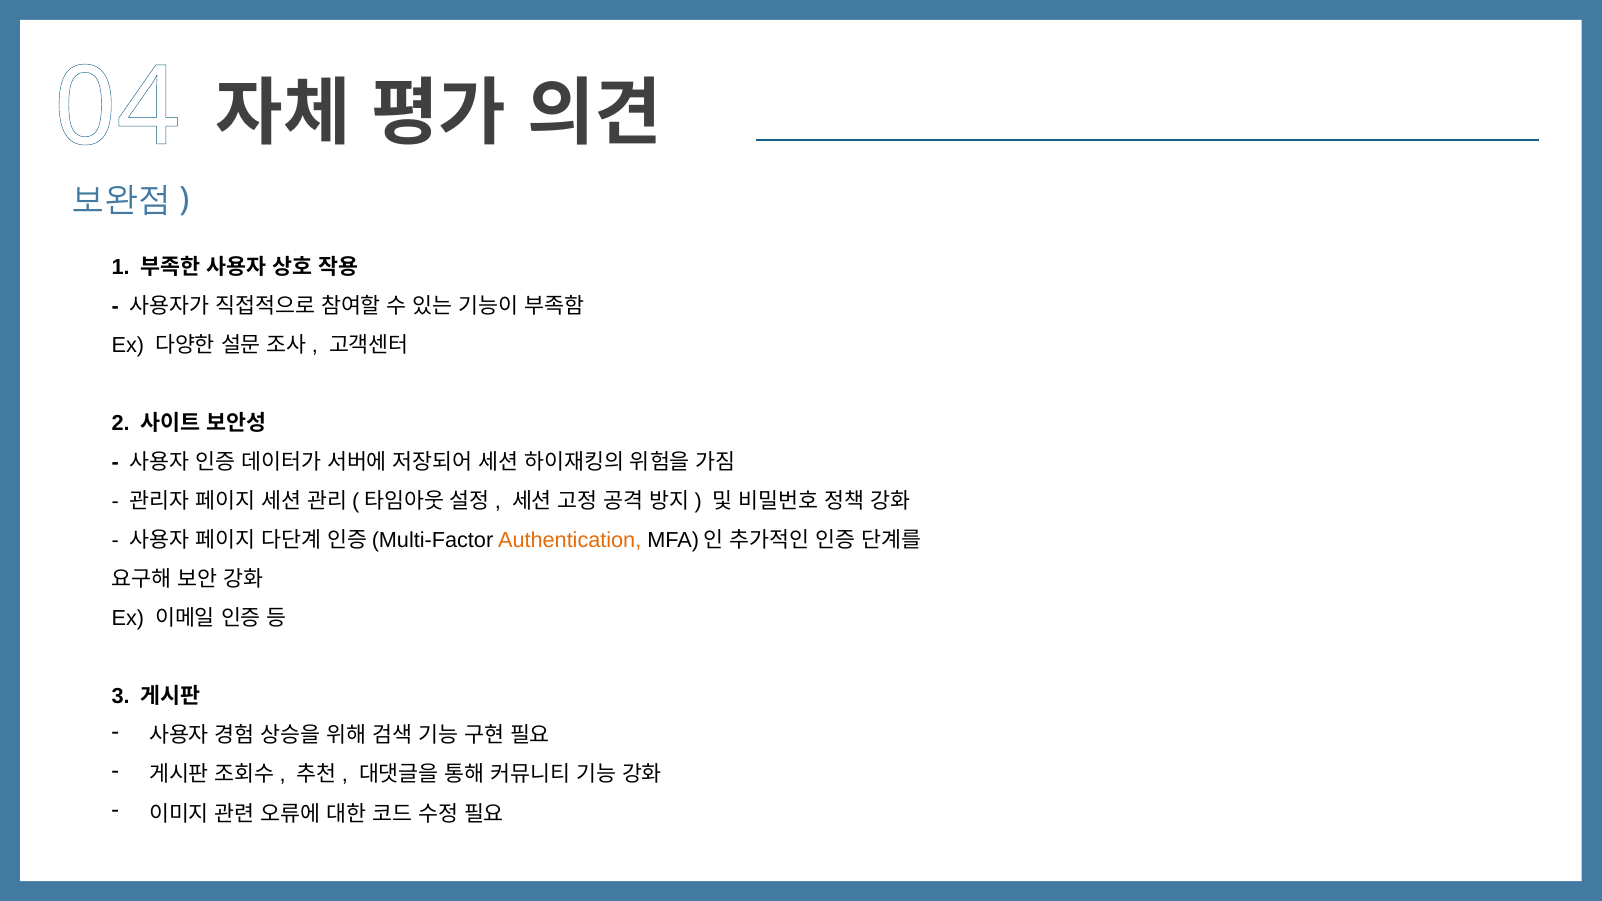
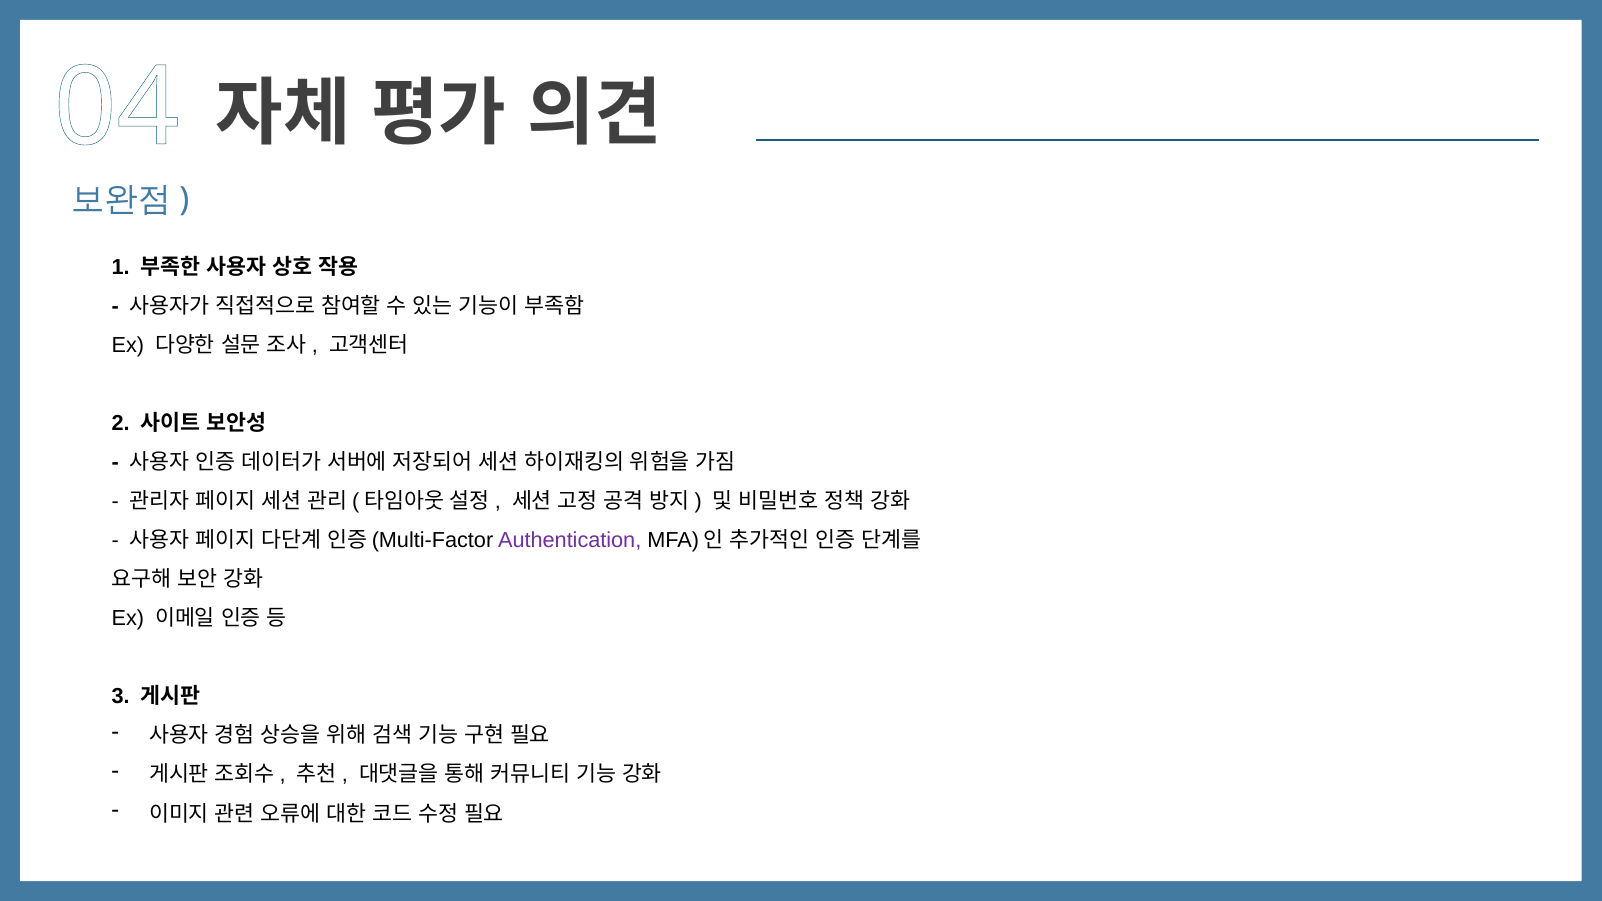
Authentication colour: orange -> purple (570, 540)
